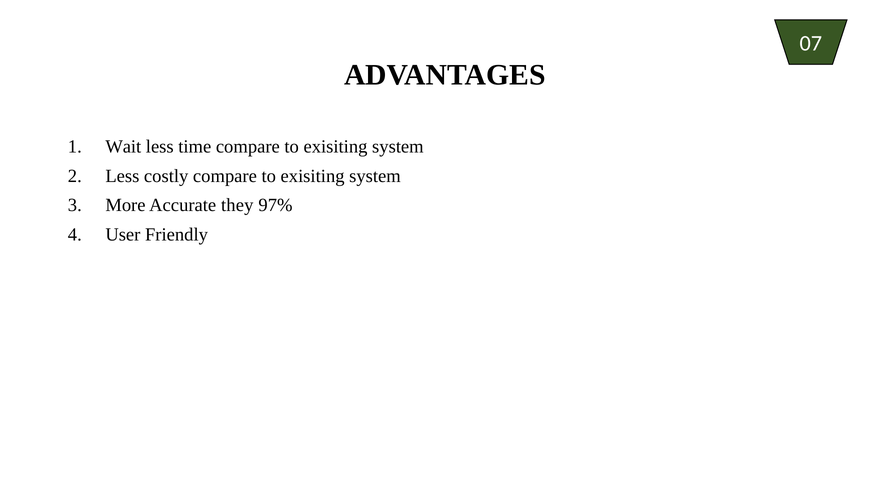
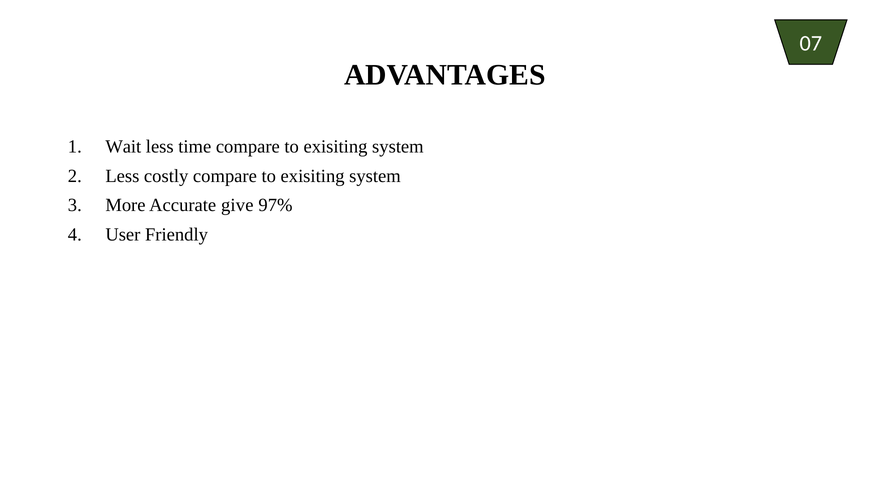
they: they -> give (237, 205)
